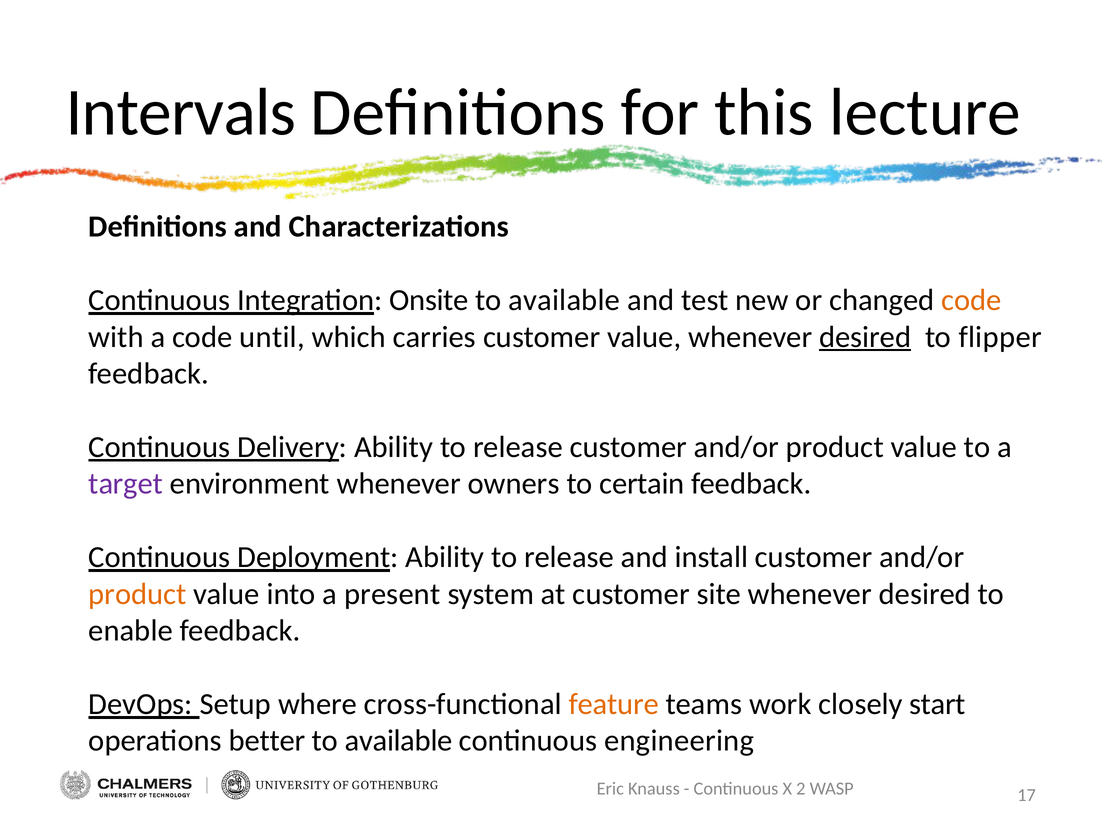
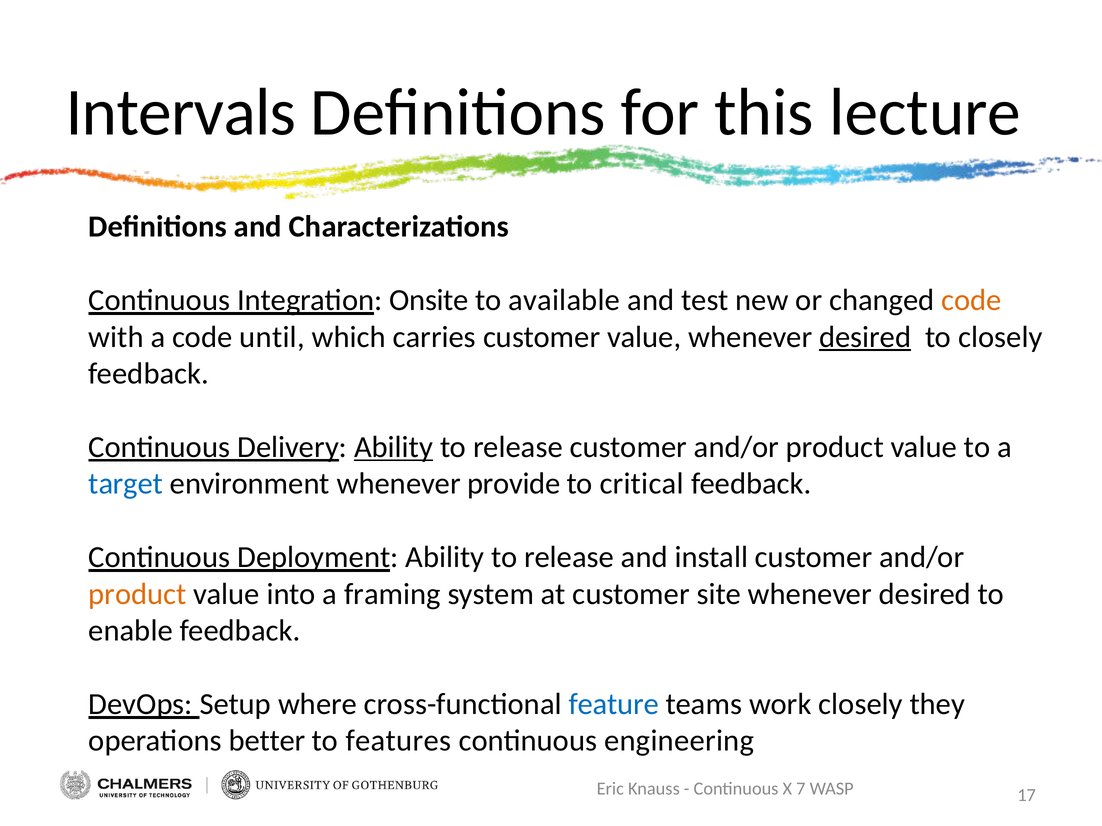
to flipper: flipper -> closely (1000, 337)
Ability underline: none -> present (394, 447)
target colour: purple -> blue (126, 484)
owners: owners -> provide (514, 484)
certain: certain -> critical (642, 484)
present: present -> framing (392, 594)
feature colour: orange -> blue (614, 705)
start: start -> they (937, 705)
available: available -> features (398, 741)
2: 2 -> 7 (801, 789)
